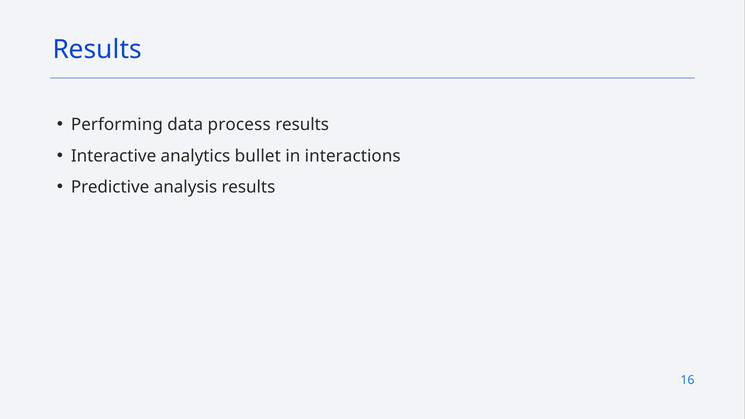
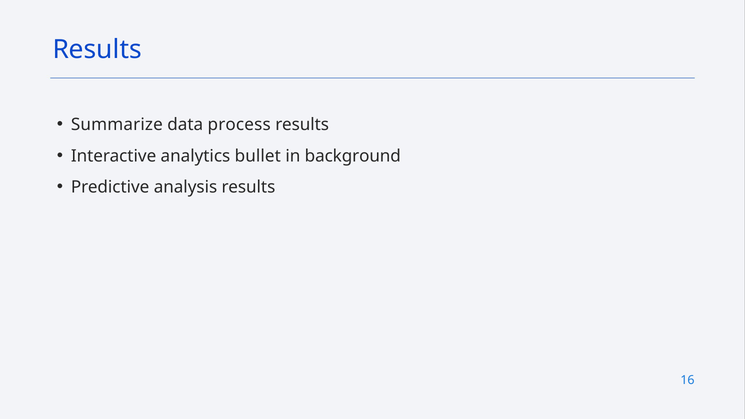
Performing: Performing -> Summarize (117, 125)
interactions: interactions -> background (353, 156)
